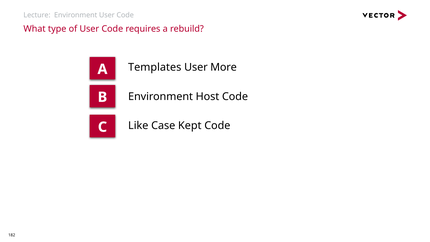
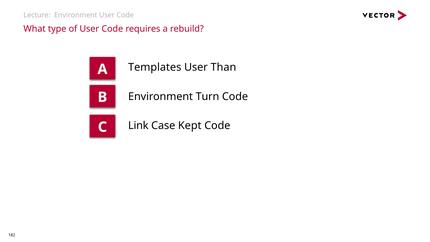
More: More -> Than (223, 67)
Host: Host -> Turn (207, 96)
Like: Like -> Link (138, 126)
